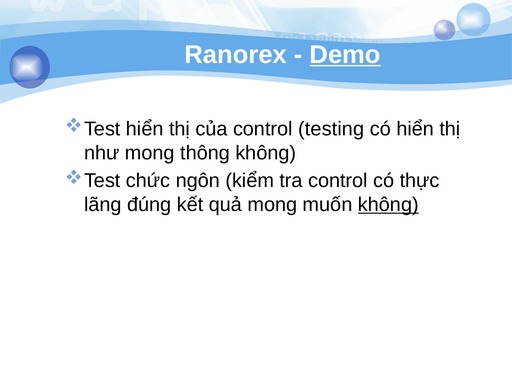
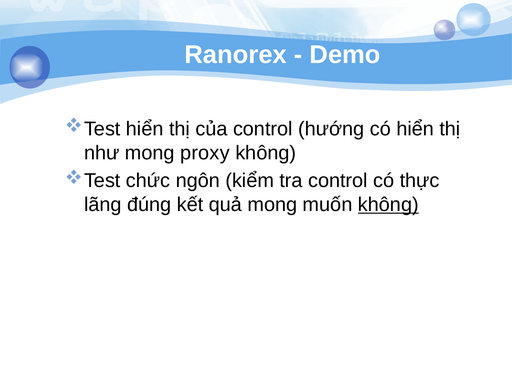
Demo underline: present -> none (345, 55)
testing: testing -> hướng (331, 129)
thông: thông -> proxy (205, 153)
